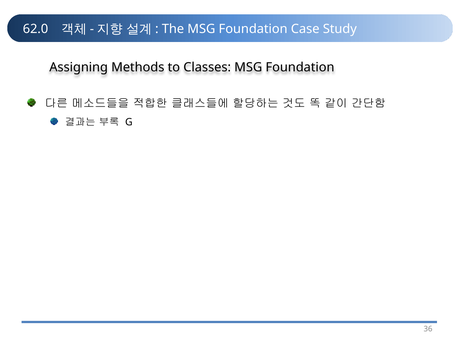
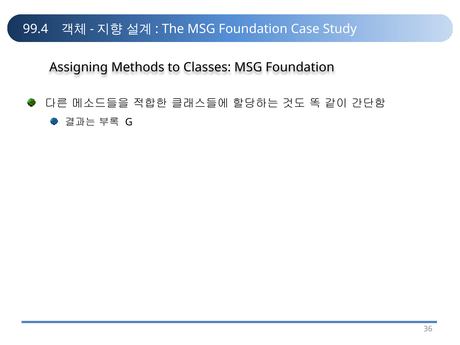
62.0: 62.0 -> 99.4 (35, 29)
